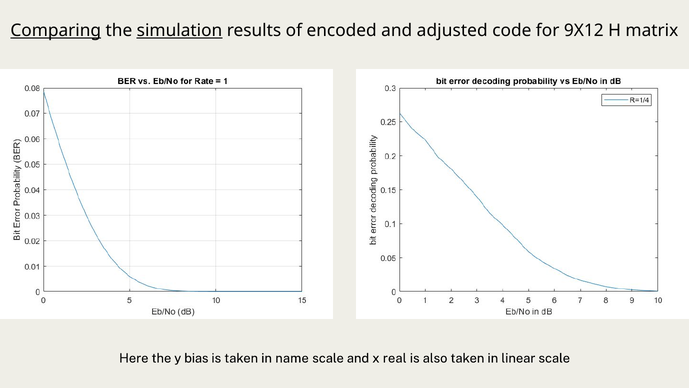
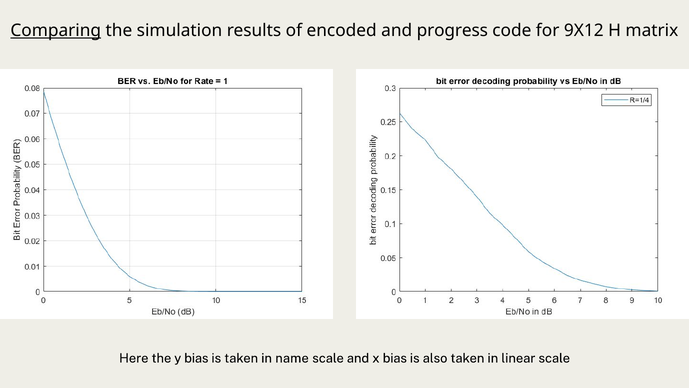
simulation underline: present -> none (180, 30)
adjusted: adjusted -> progress (452, 30)
x real: real -> bias (395, 358)
